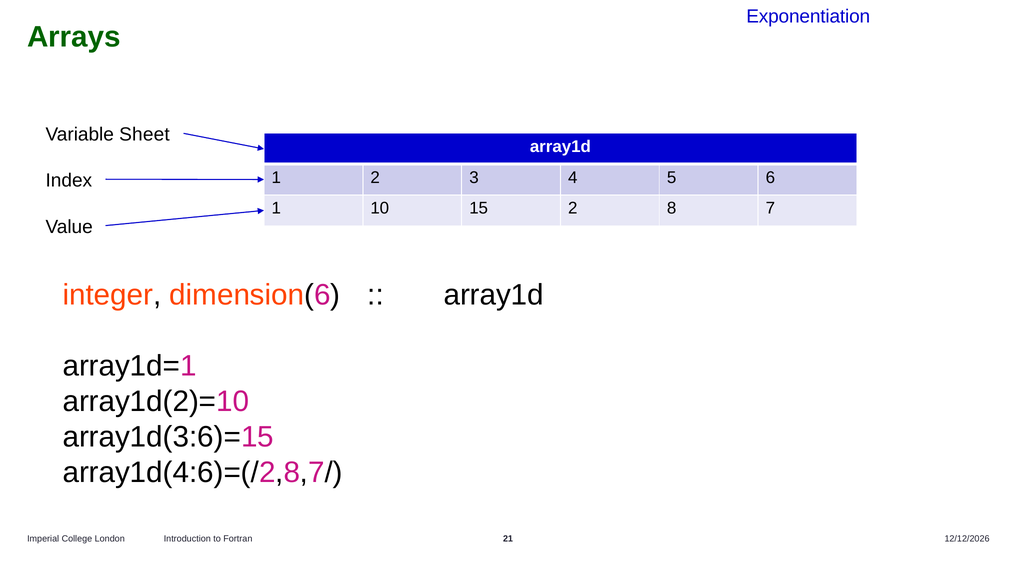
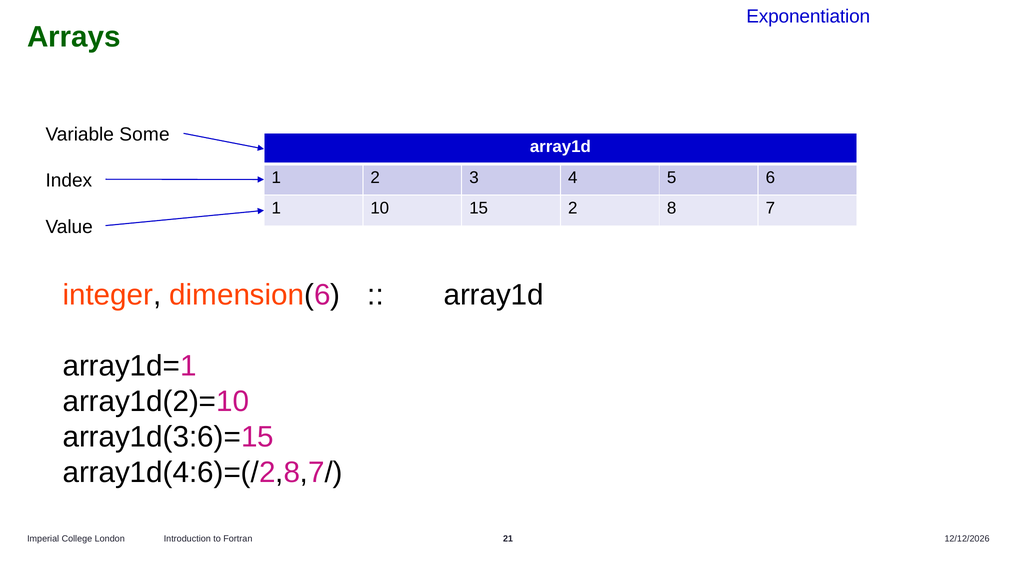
Sheet: Sheet -> Some (144, 135)
